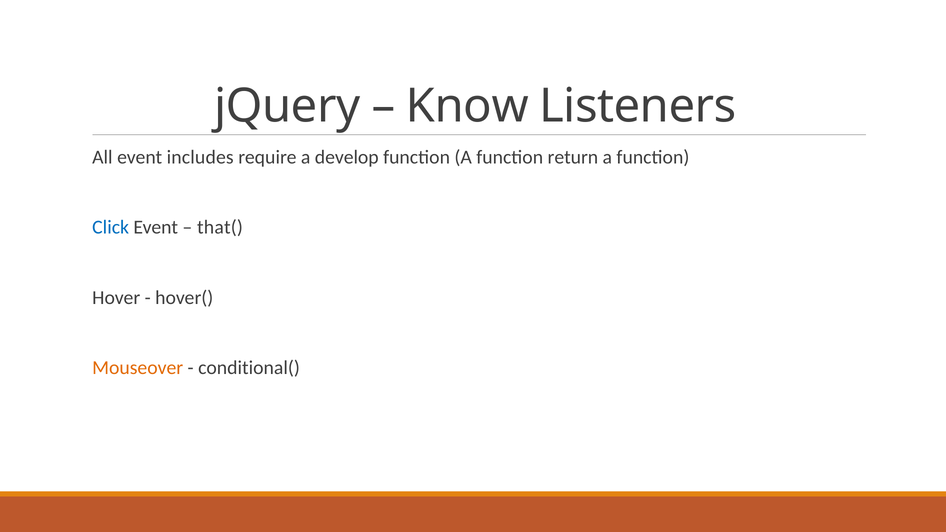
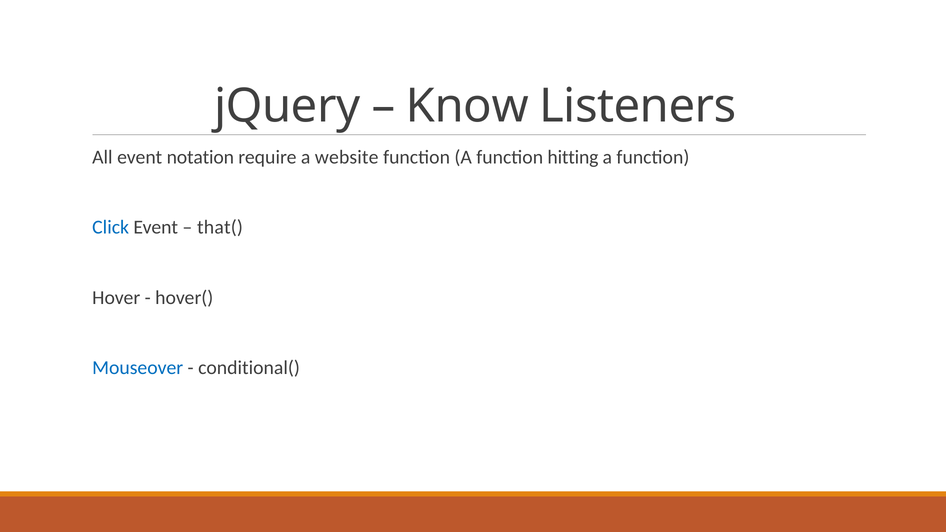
includes: includes -> notation (200, 157)
develop: develop -> website (347, 157)
return: return -> hitting (573, 157)
Mouseover colour: orange -> blue (138, 368)
